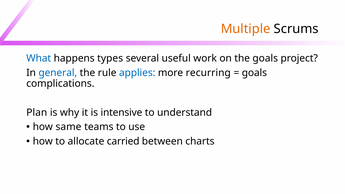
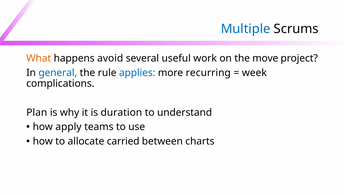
Multiple colour: orange -> blue (246, 29)
What colour: blue -> orange (39, 58)
types: types -> avoid (110, 58)
the goals: goals -> move (265, 58)
goals: goals -> week (254, 73)
intensive: intensive -> duration (121, 112)
same: same -> apply (68, 127)
